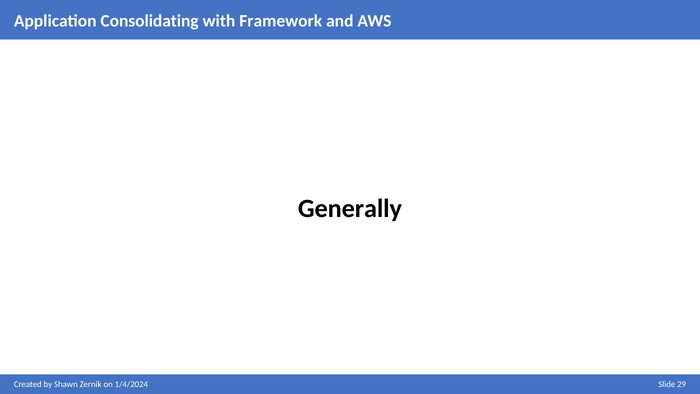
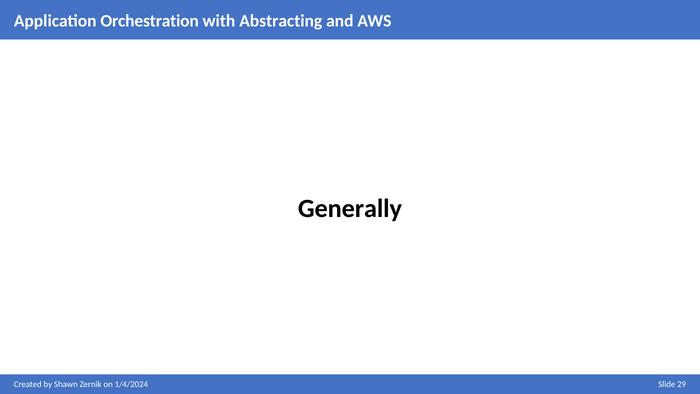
Consolidating: Consolidating -> Orchestration (150, 21)
Framework: Framework -> Abstracting (281, 21)
